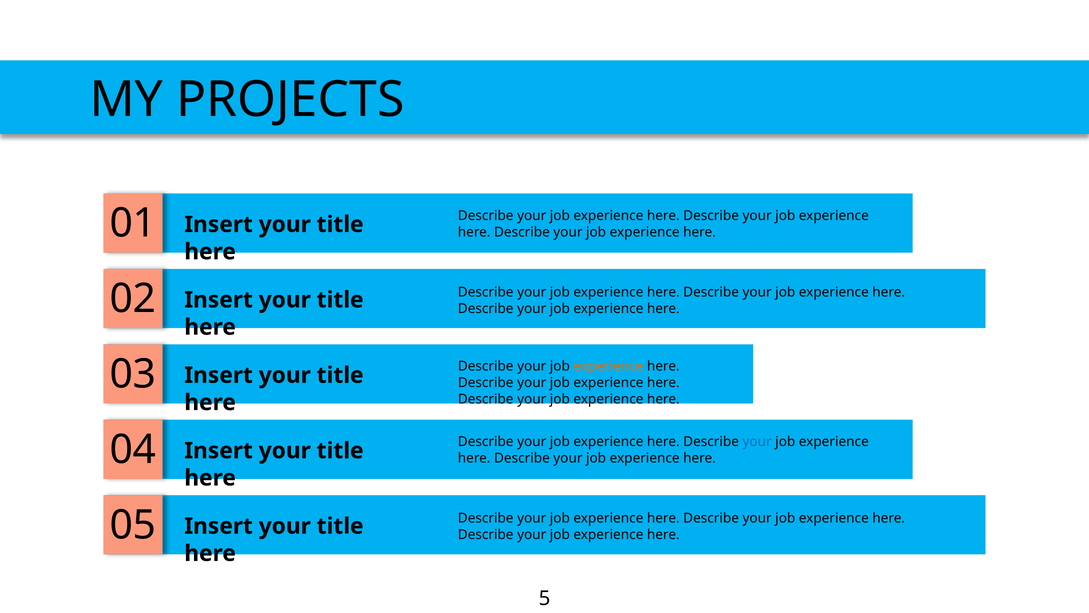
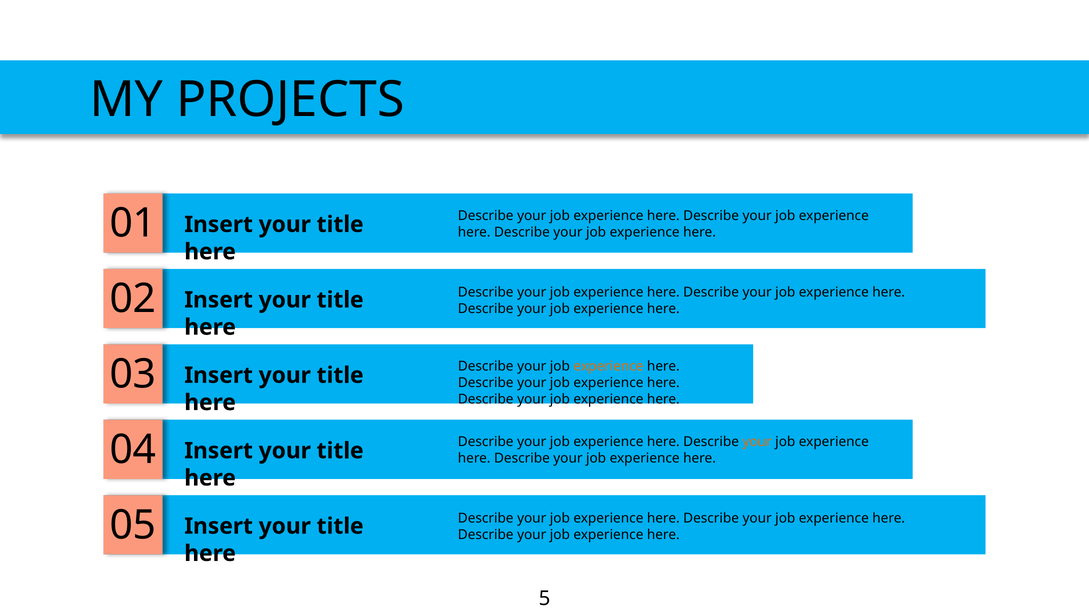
your colour: blue -> orange (757, 442)
